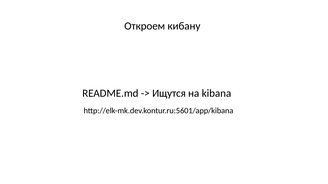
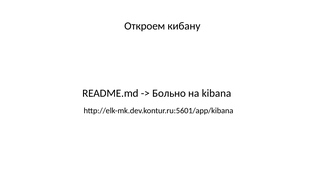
Ищутся: Ищутся -> Больно (169, 94)
